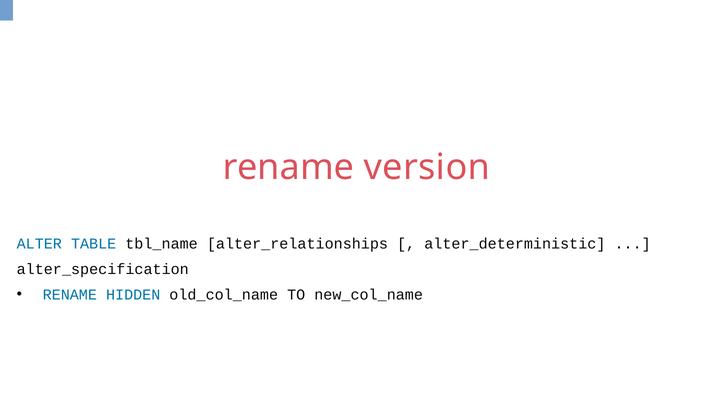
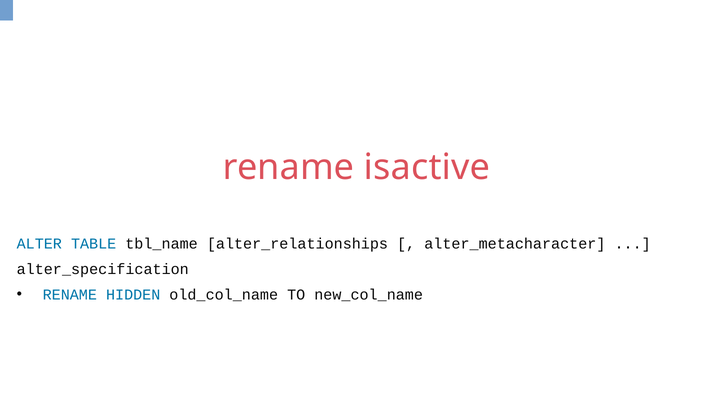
version: version -> isactive (427, 167)
alter_deterministic: alter_deterministic -> alter_metacharacter (515, 244)
